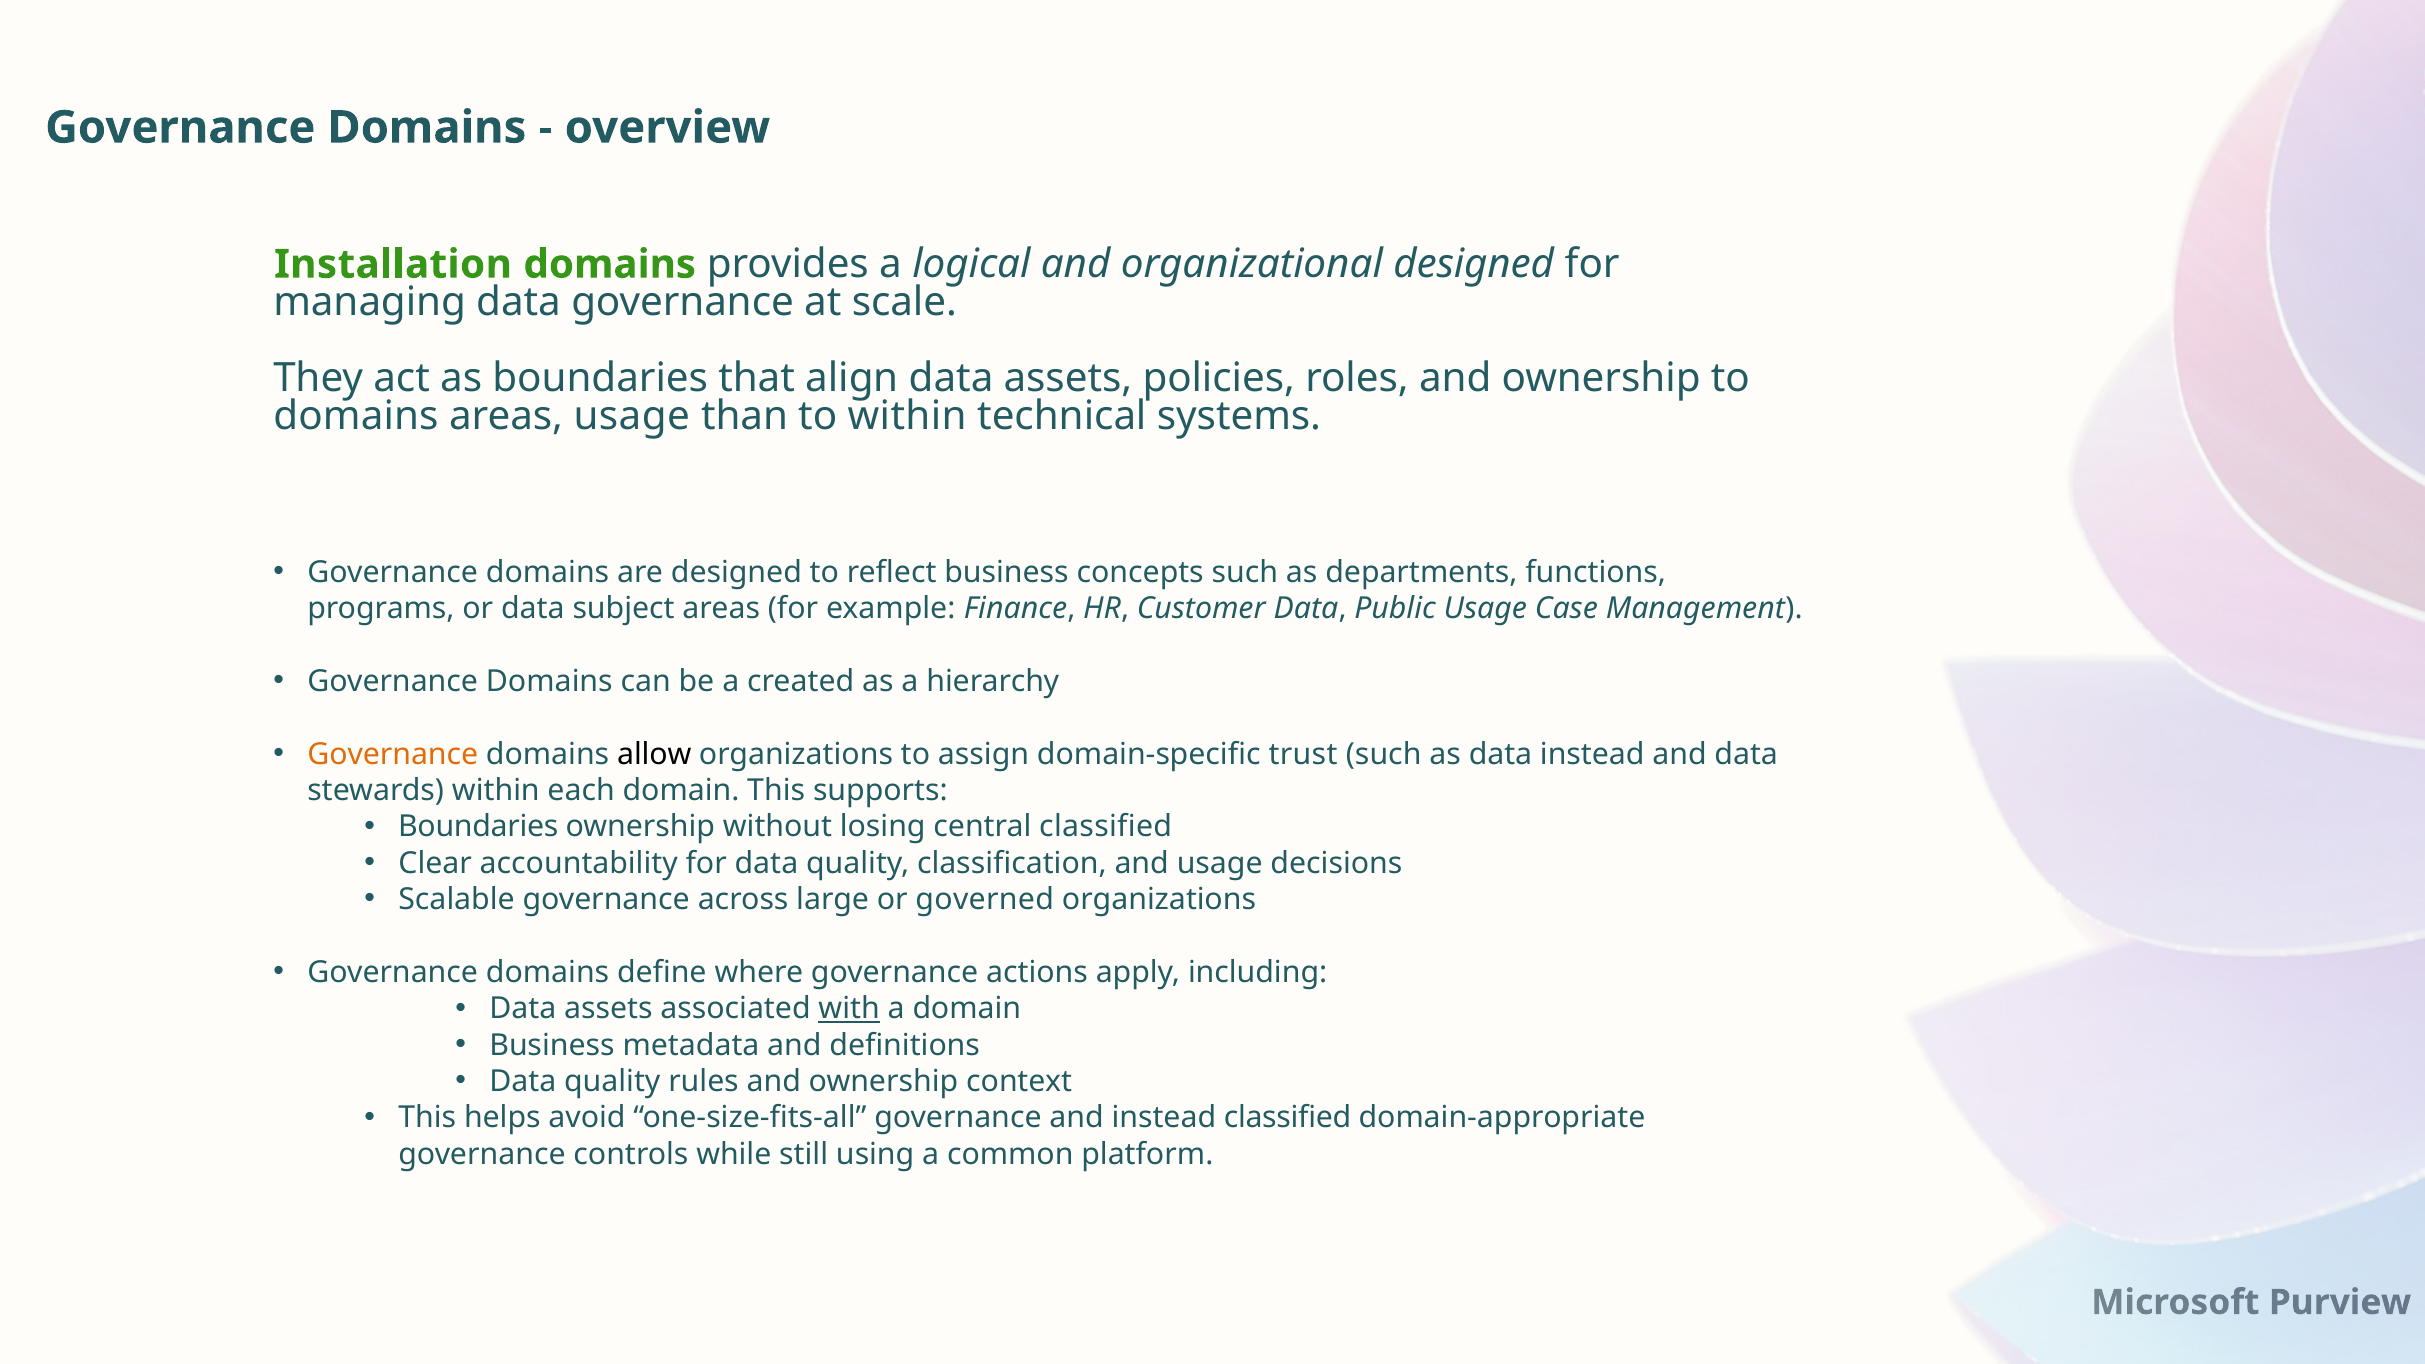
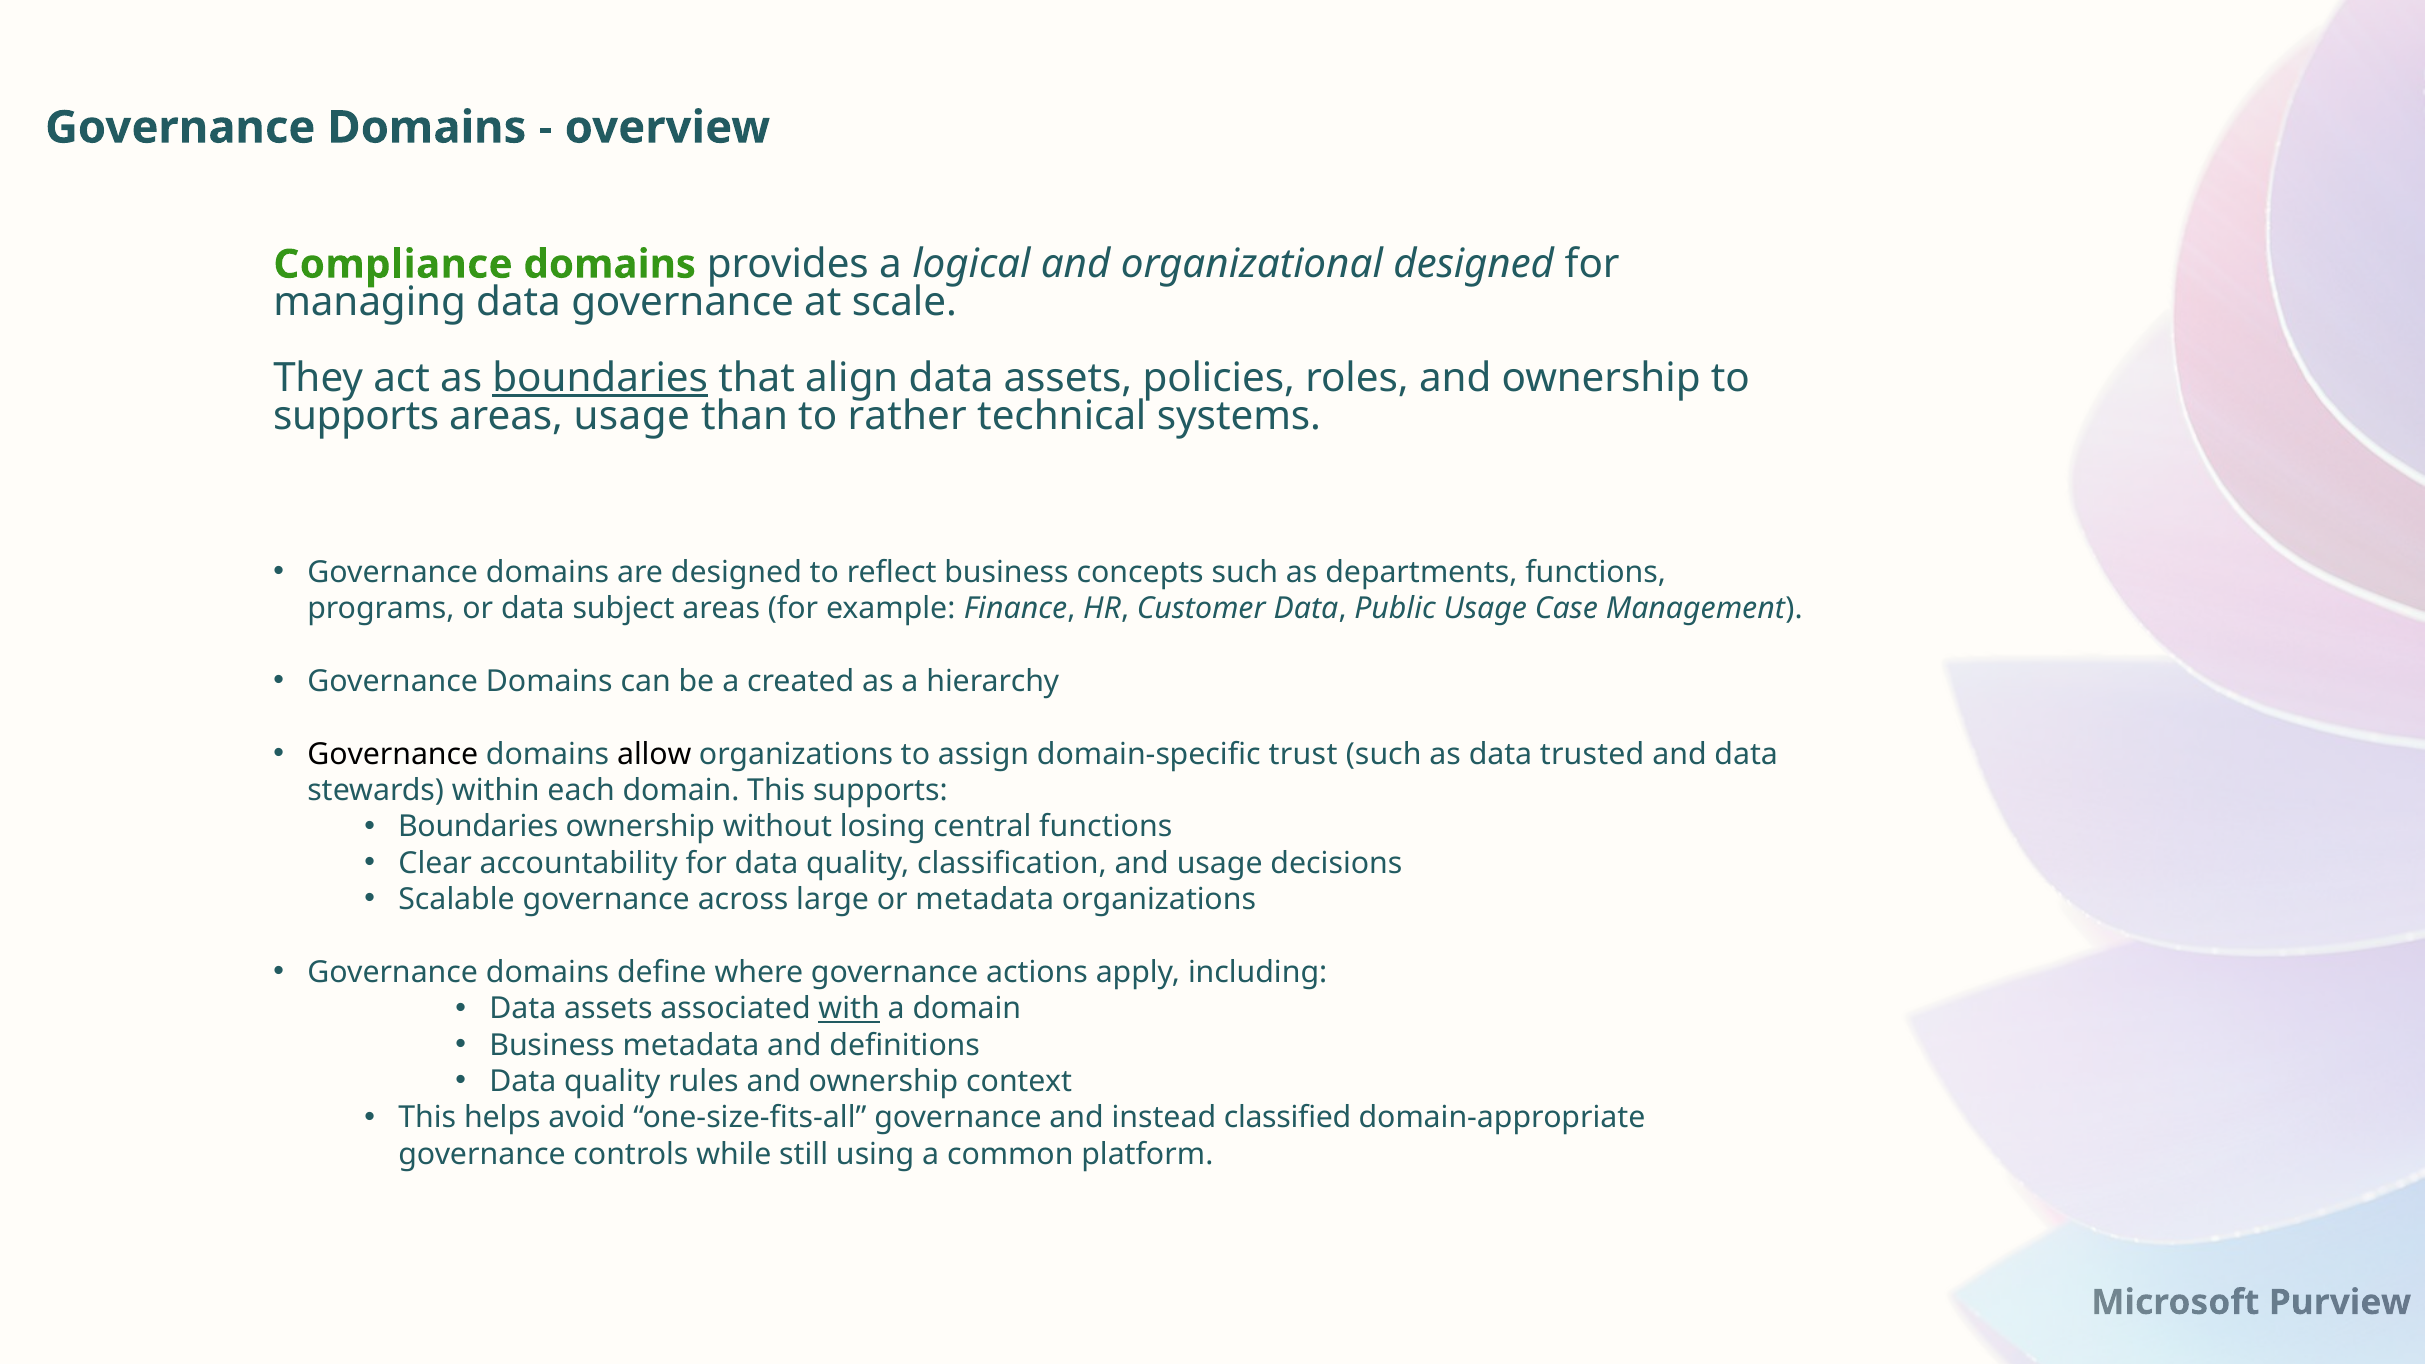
Installation: Installation -> Compliance (393, 264)
boundaries underline: none -> present (600, 378)
domains: domains -> supports (356, 416)
to within: within -> rather (907, 416)
Governance colour: orange -> black (393, 754)
data instead: instead -> trusted (1592, 754)
central classified: classified -> functions (1106, 827)
or governed: governed -> metadata (985, 900)
